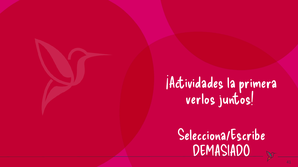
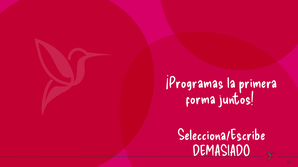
¡Actividades: ¡Actividades -> ¡Programas (195, 83)
verlos: verlos -> forma (201, 99)
